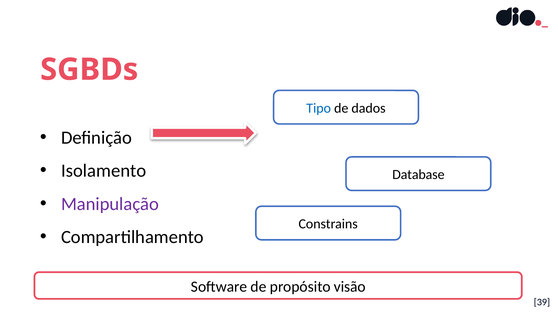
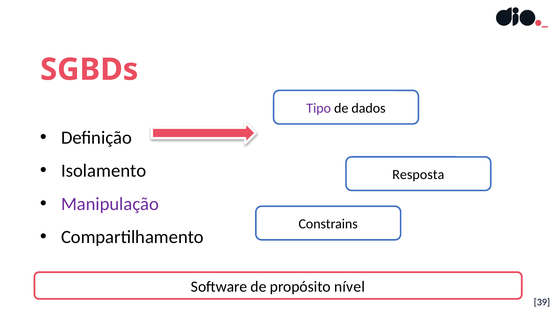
Tipo colour: blue -> purple (319, 108)
Database: Database -> Resposta (418, 175)
visão: visão -> nível (350, 286)
